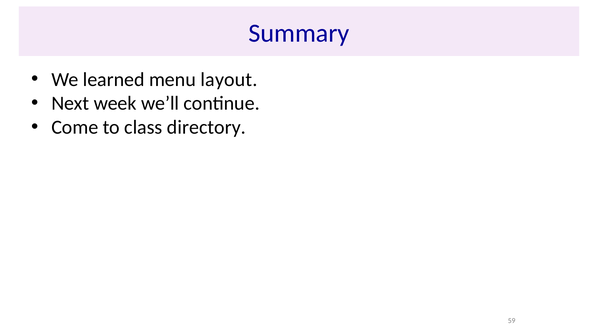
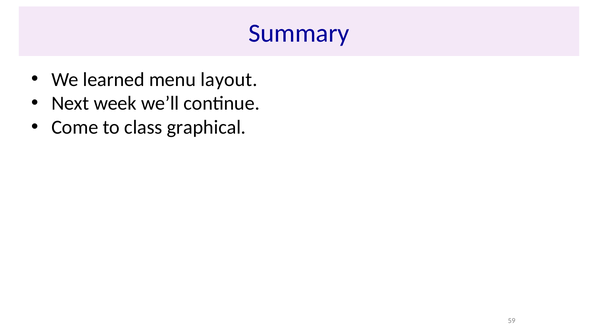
directory: directory -> graphical (206, 127)
